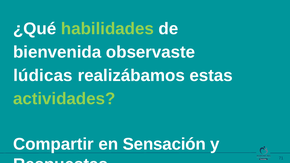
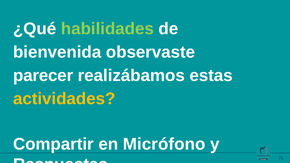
lúdicas: lúdicas -> parecer (43, 76)
actividades colour: light green -> yellow (64, 99)
Sensación: Sensación -> Micrófono (164, 144)
